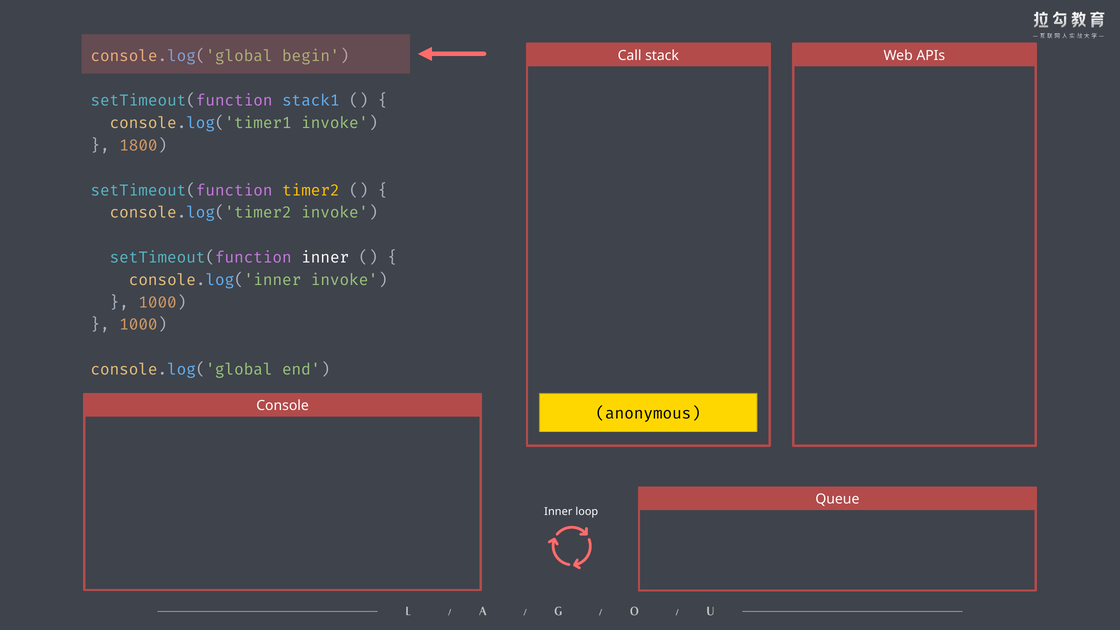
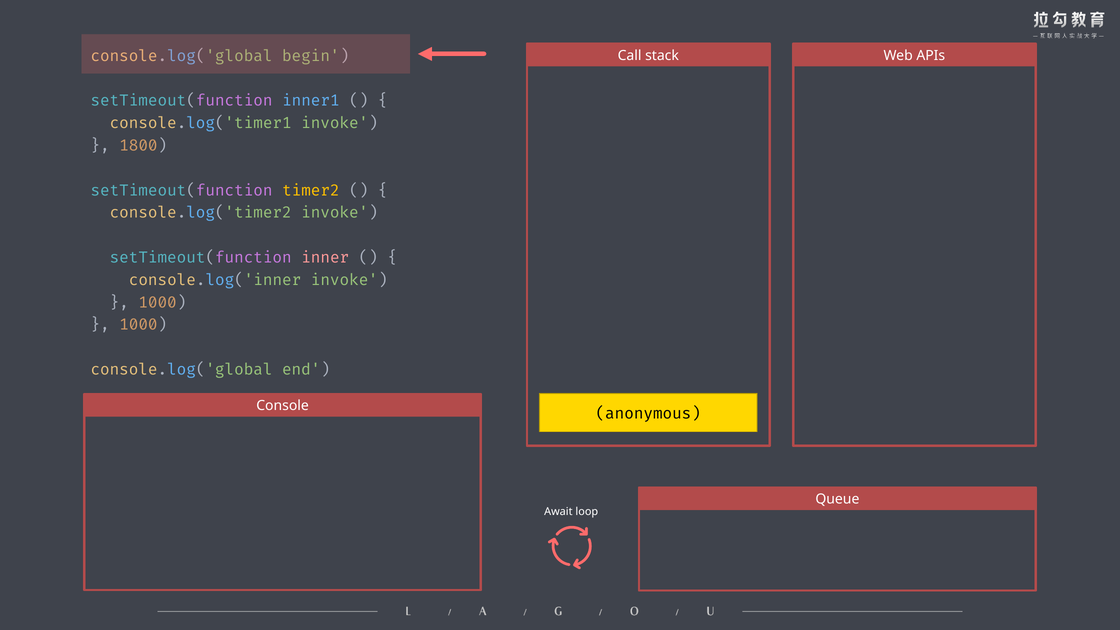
stack1: stack1 -> inner1 (311, 101)
inner colour: white -> pink (325, 258)
Inner: Inner -> Await (558, 512)
